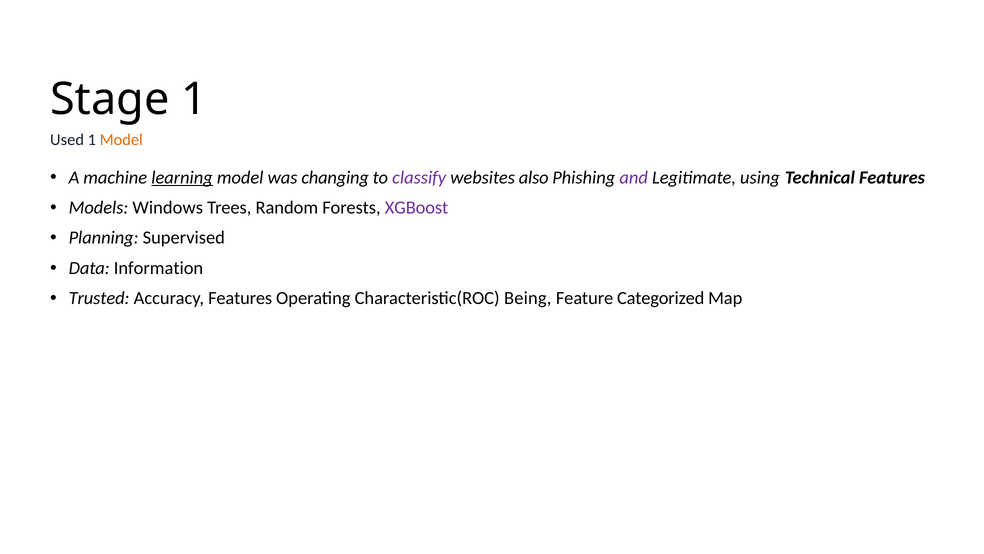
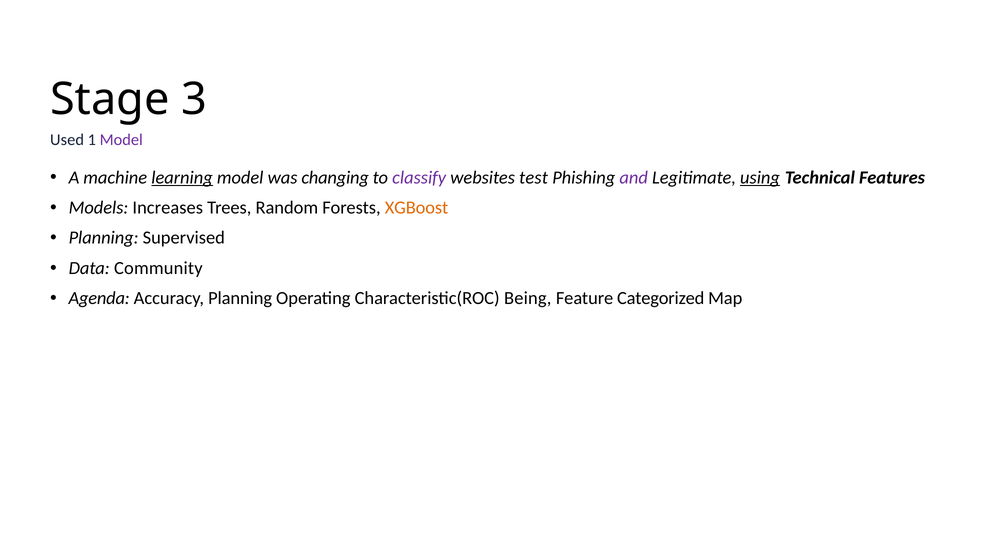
Stage 1: 1 -> 3 (194, 99)
Model colour: orange -> purple (121, 140)
also: also -> test (534, 177)
using underline: none -> present (760, 177)
Windows: Windows -> Increases (168, 207)
XGBoost colour: purple -> orange (416, 207)
Information: Information -> Community (158, 268)
Trusted: Trusted -> Agenda (99, 298)
Accuracy Features: Features -> Planning (240, 298)
